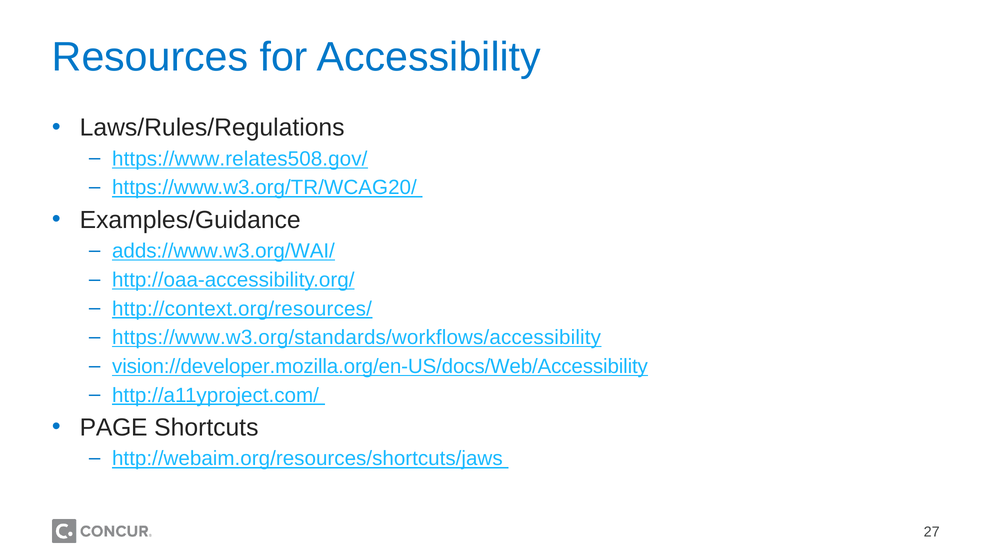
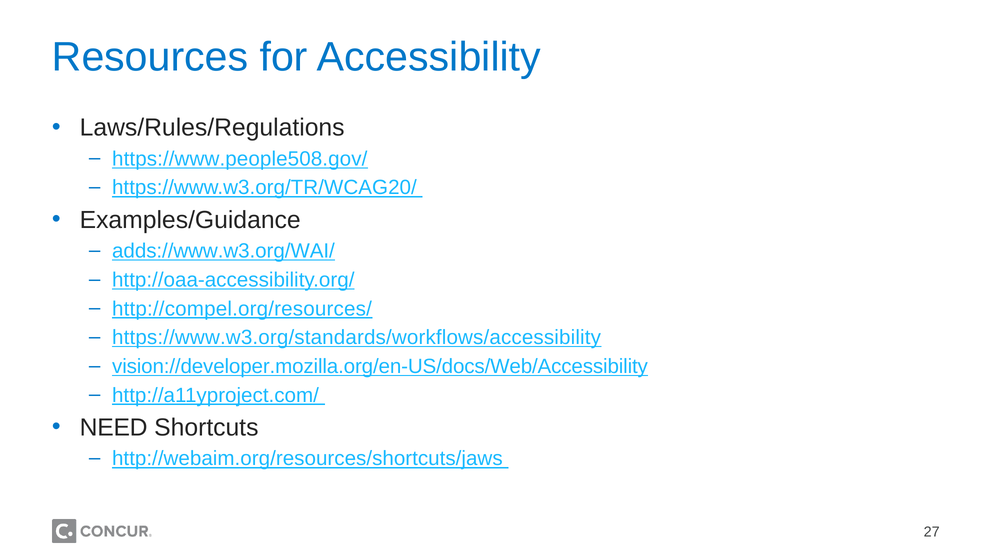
https://www.relates508.gov/: https://www.relates508.gov/ -> https://www.people508.gov/ (240, 159)
http://context.org/resources/: http://context.org/resources/ -> http://compel.org/resources/ (242, 309)
PAGE: PAGE -> NEED (114, 428)
